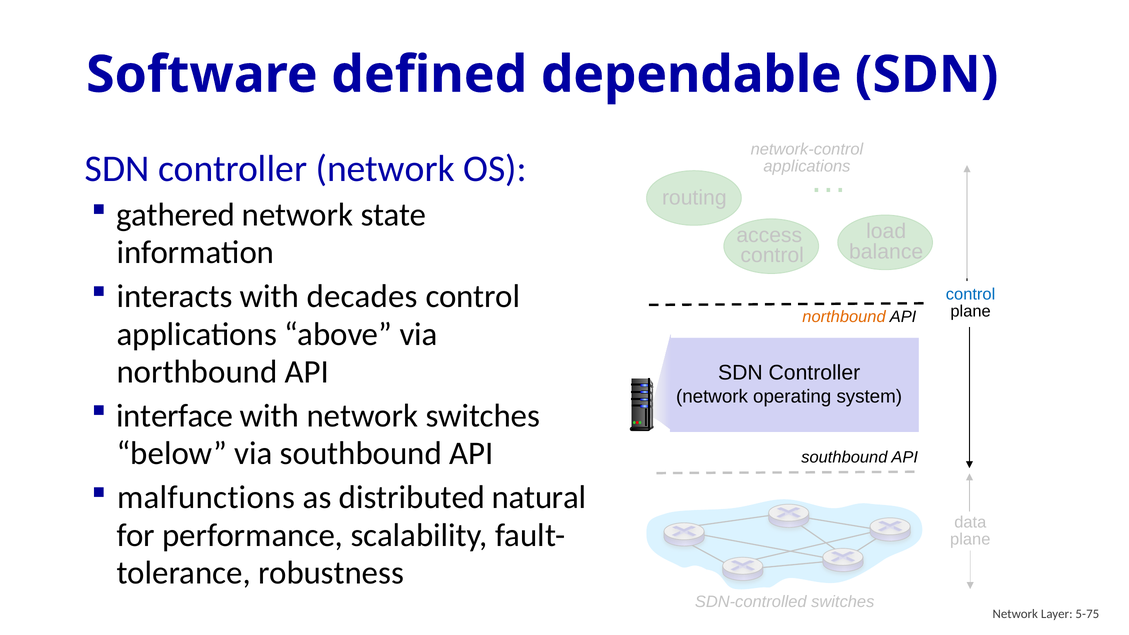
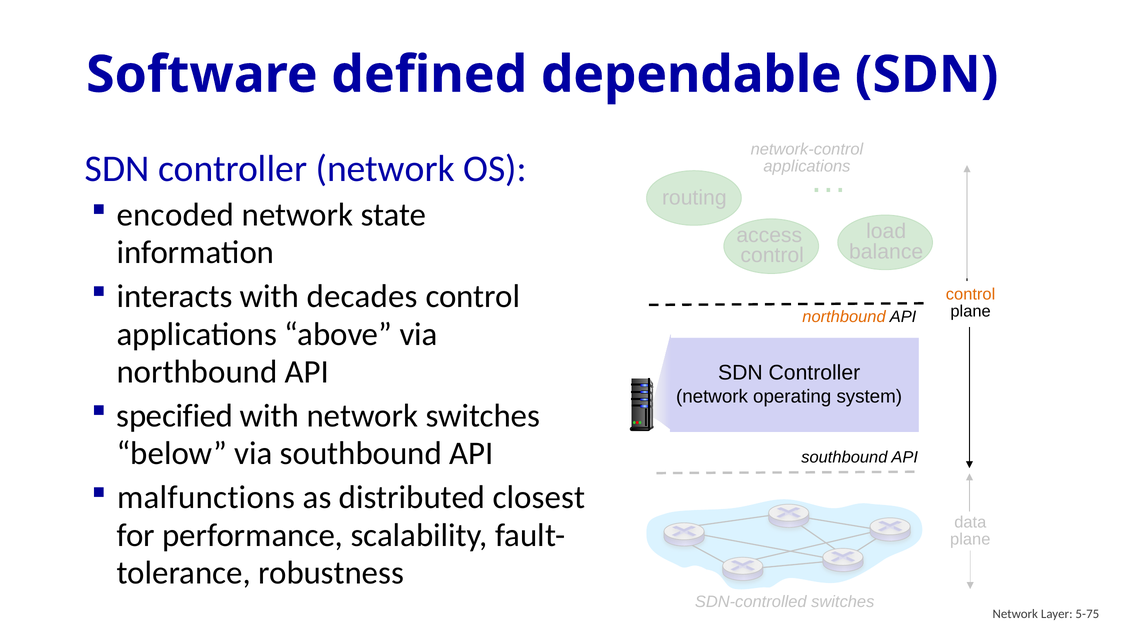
gathered: gathered -> encoded (175, 215)
control colour: blue -> orange (971, 294)
interface: interface -> specified (175, 416)
natural: natural -> closest (539, 498)
